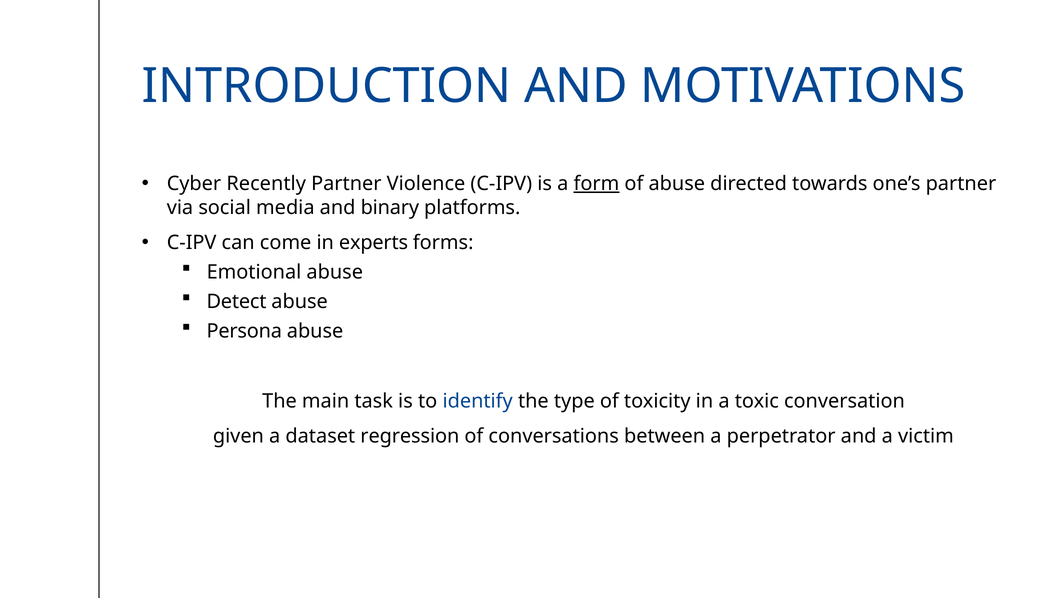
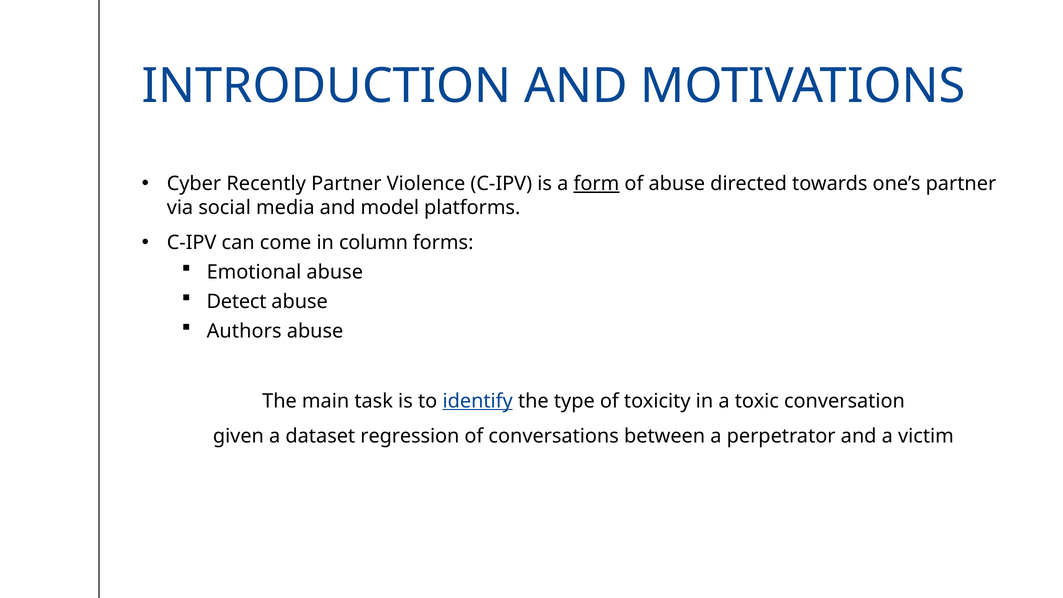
binary: binary -> model (390, 208)
experts: experts -> column (374, 243)
Persona: Persona -> Authors (244, 331)
identify underline: none -> present (478, 401)
